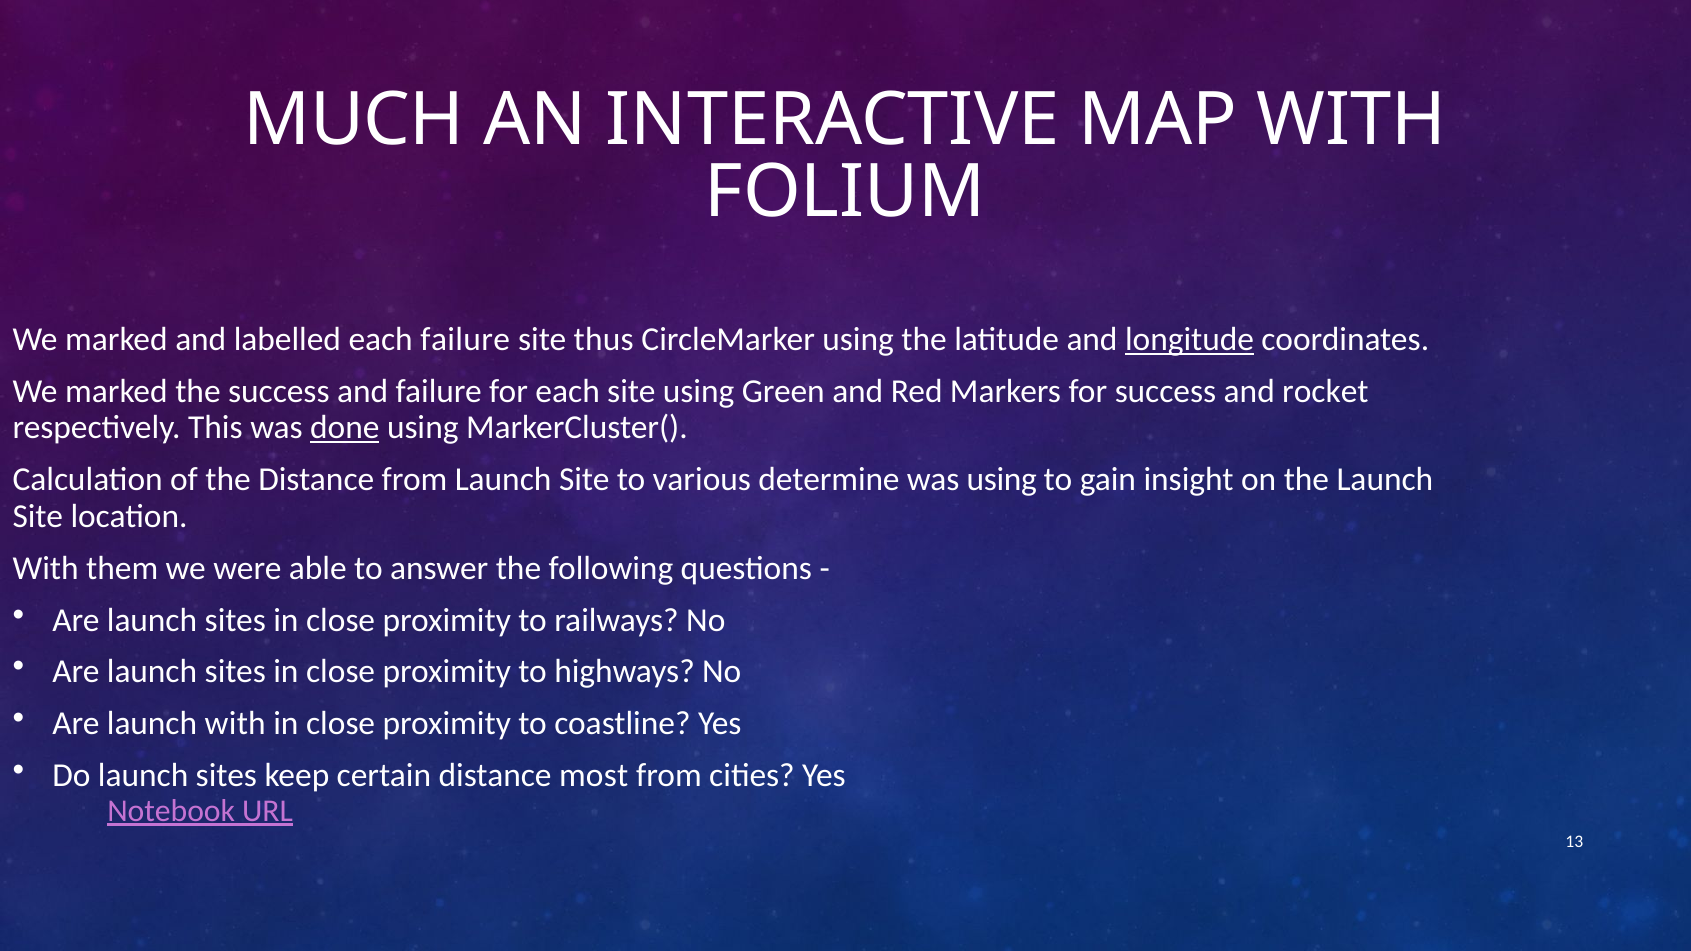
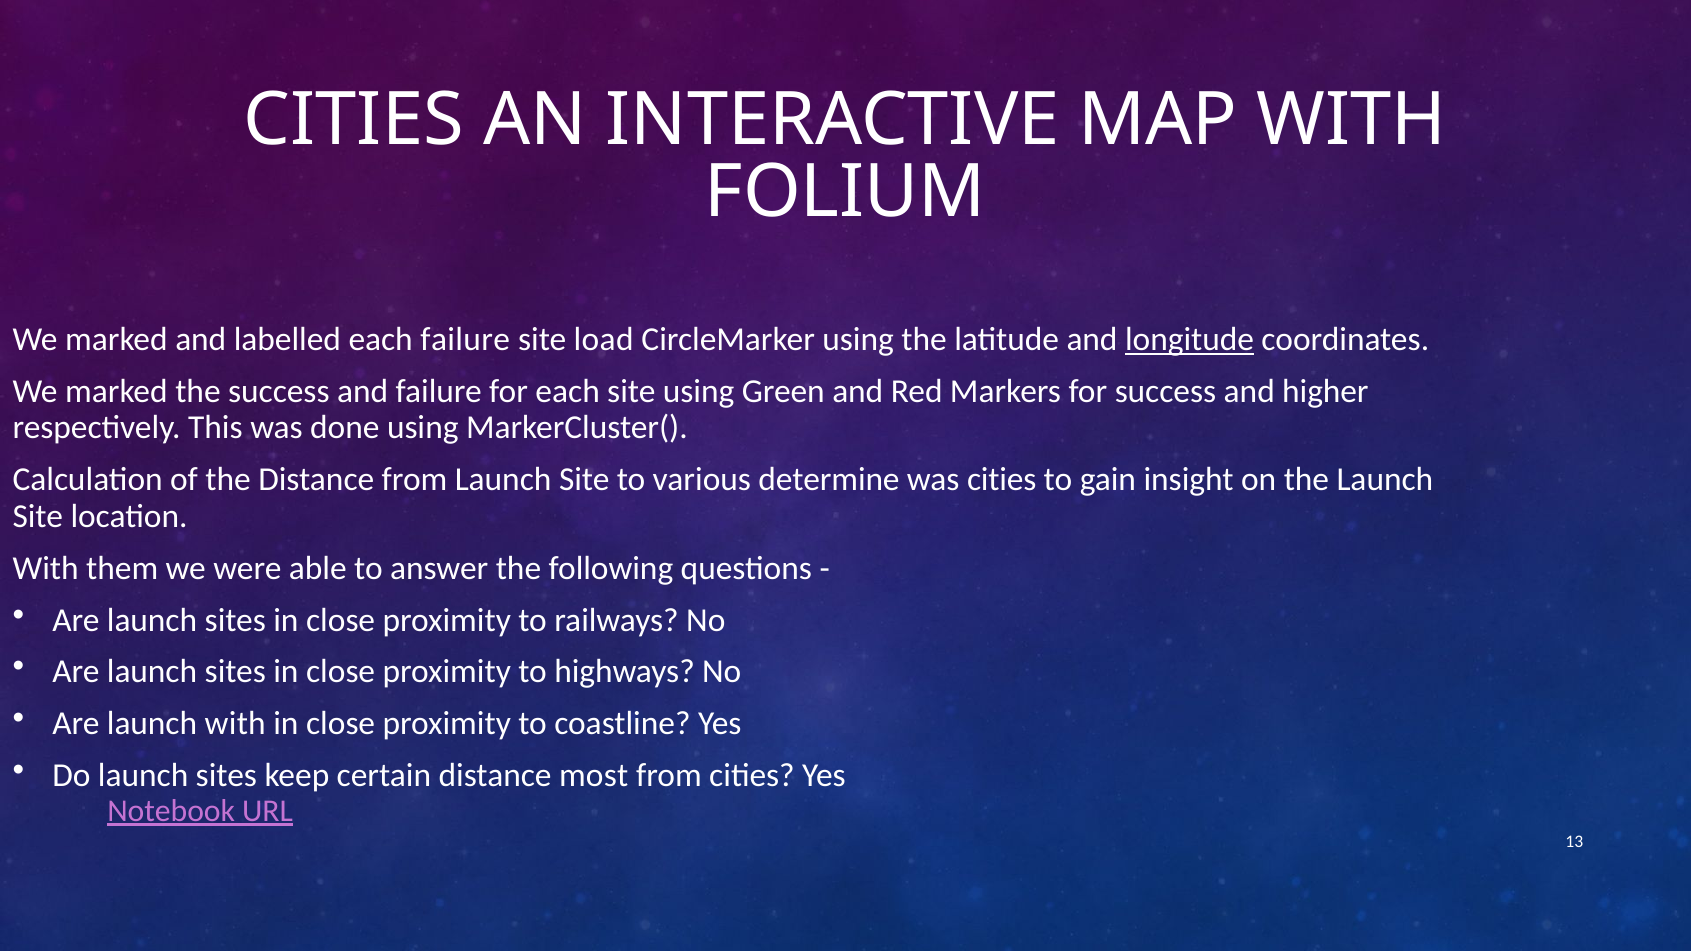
MUCH: MUCH -> CITIES (354, 120)
thus: thus -> load (604, 340)
rocket: rocket -> higher (1325, 392)
done underline: present -> none (345, 428)
was using: using -> cities (1002, 480)
